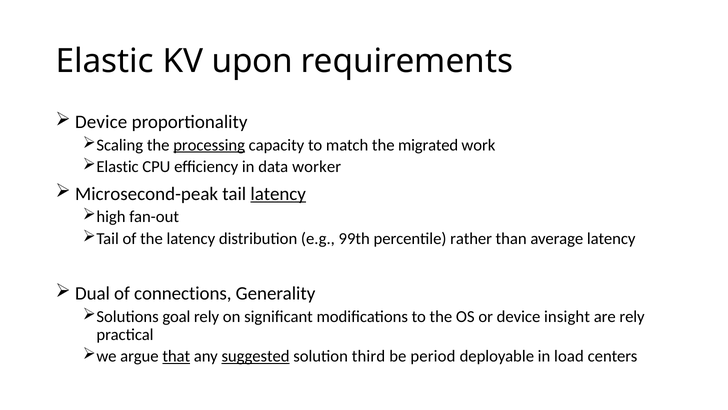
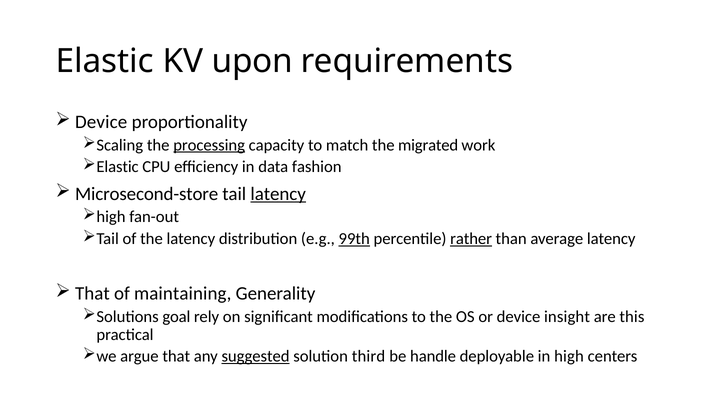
worker: worker -> fashion (317, 167)
Microsecond-peak: Microsecond-peak -> Microsecond-store (147, 194)
99th underline: none -> present (354, 238)
rather underline: none -> present (471, 238)
Dual: Dual -> That (92, 293)
connections: connections -> maintaining (183, 293)
are rely: rely -> this (632, 316)
that underline: present -> none (176, 356)
period: period -> handle (433, 356)
in load: load -> high (569, 356)
